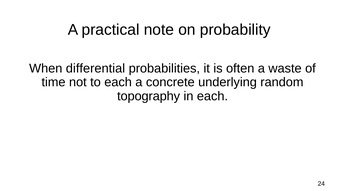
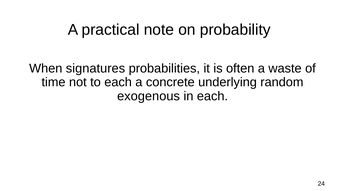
differential: differential -> signatures (95, 68)
topography: topography -> exogenous (149, 96)
